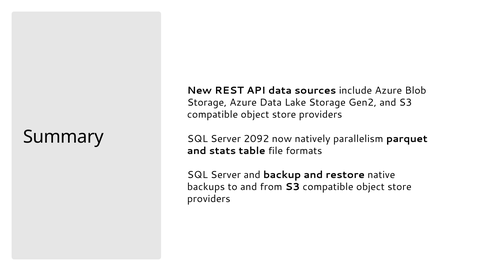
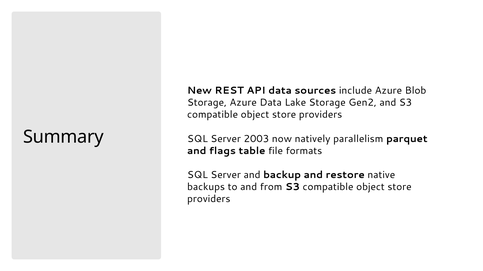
2092: 2092 -> 2003 (256, 139)
stats: stats -> flags (222, 151)
